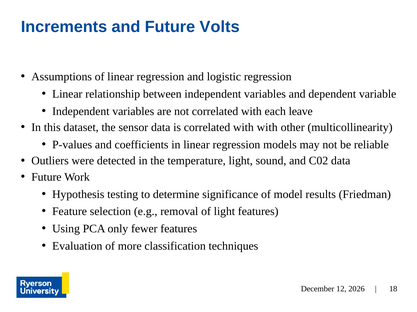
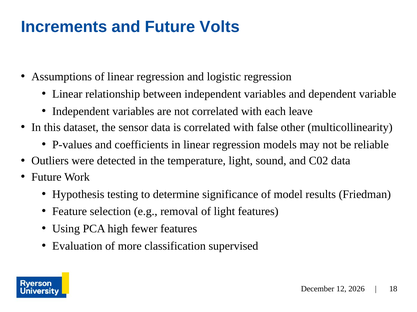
with with: with -> false (267, 128)
only: only -> high (118, 229)
techniques: techniques -> supervised (233, 246)
